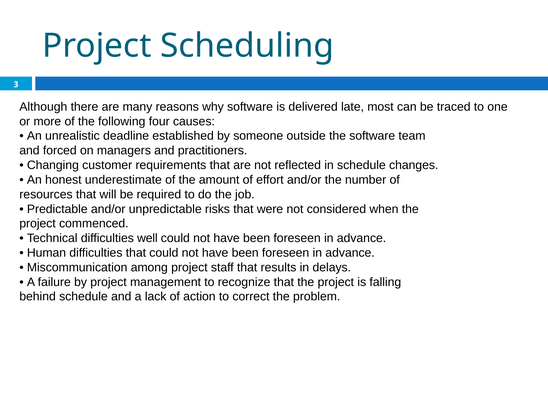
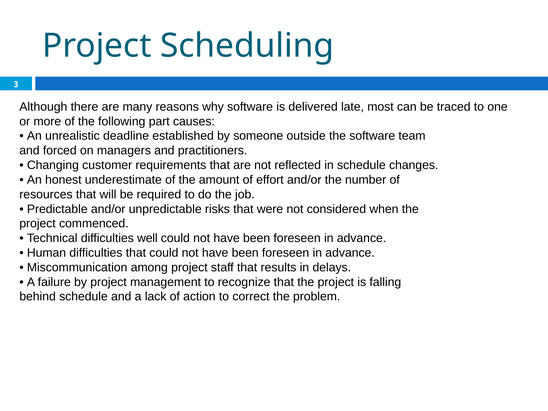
four: four -> part (159, 121)
